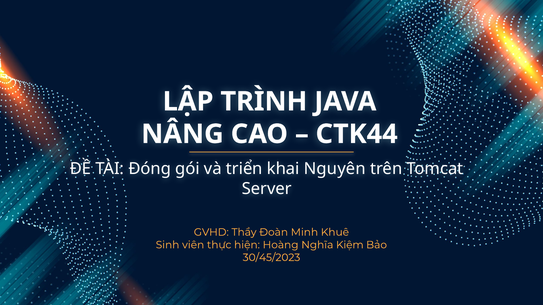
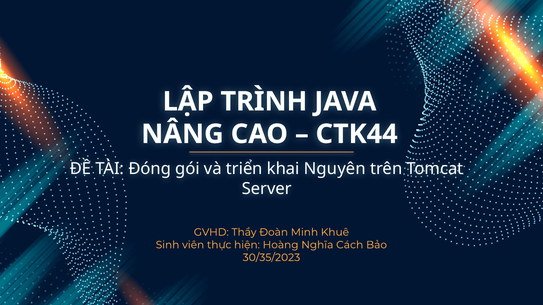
Kiệm: Kiệm -> Cách (350, 245)
30/45/2023: 30/45/2023 -> 30/35/2023 (271, 258)
